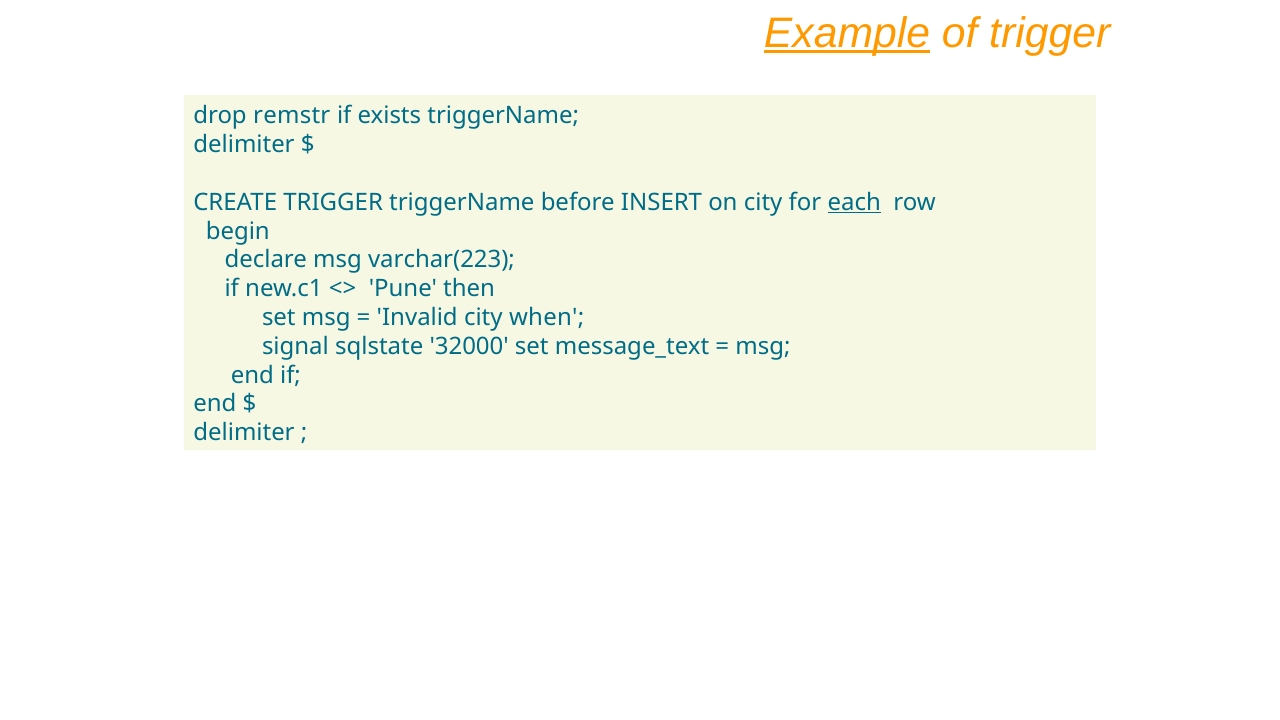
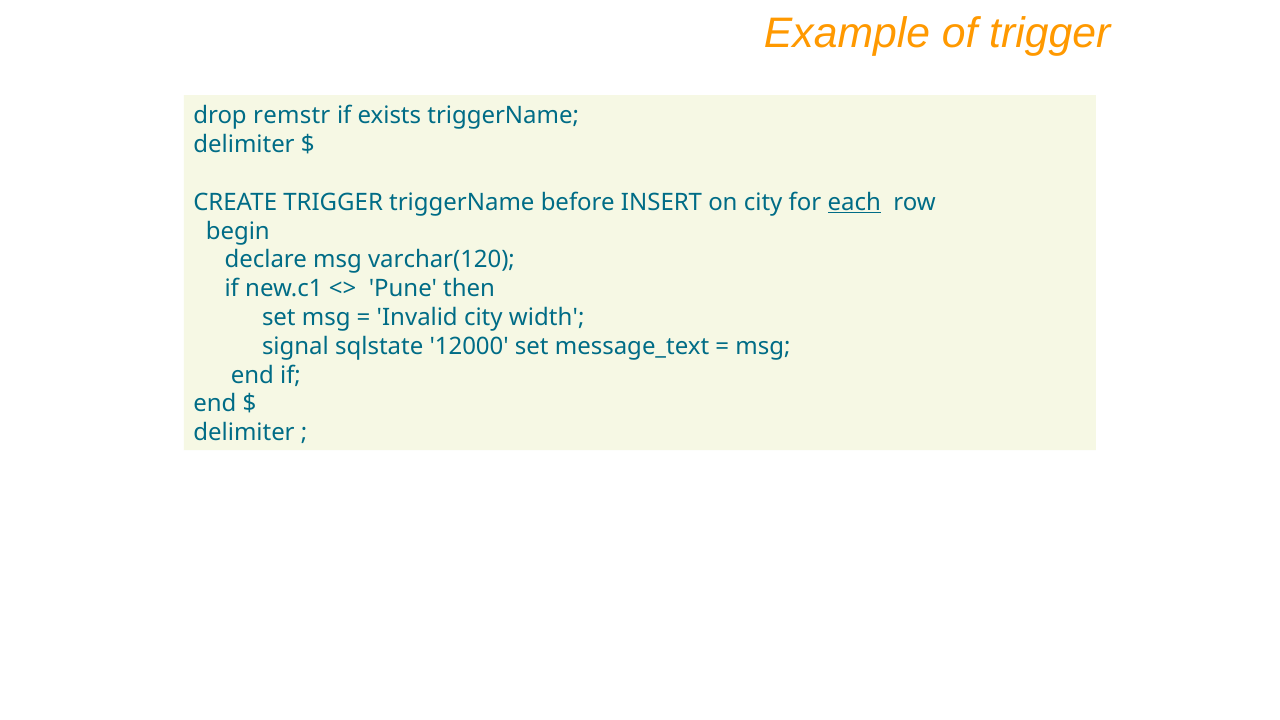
Example underline: present -> none (847, 33)
varchar(223: varchar(223 -> varchar(120 (442, 260)
when: when -> width (547, 318)
32000: 32000 -> 12000 (469, 346)
